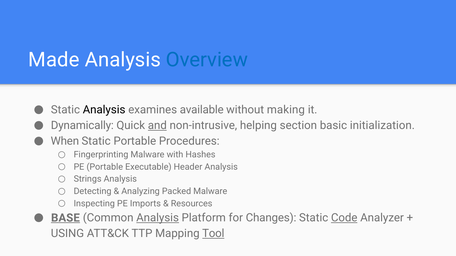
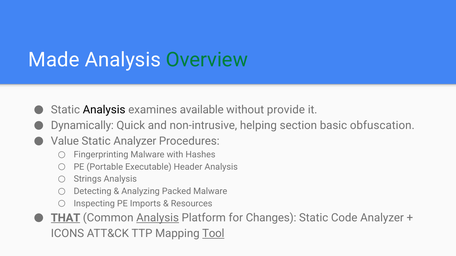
Overview colour: blue -> green (207, 60)
making: making -> provide (286, 110)
and underline: present -> none (157, 126)
initialization: initialization -> obfuscation (382, 126)
When: When -> Value (65, 141)
Static Portable: Portable -> Analyzer (135, 141)
BASE: BASE -> THAT (66, 218)
Code underline: present -> none (344, 218)
USING: USING -> ICONS (67, 234)
